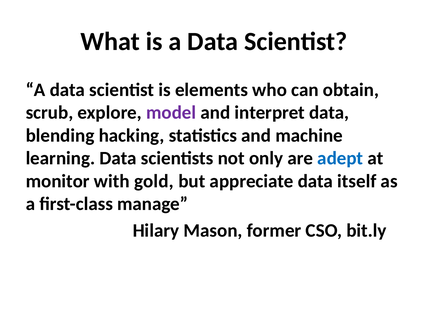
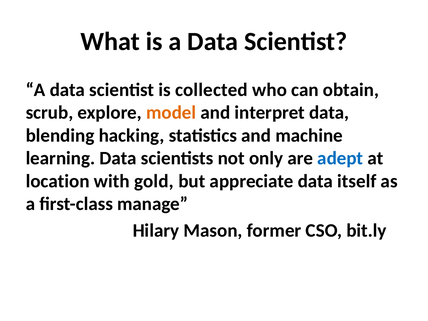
elements: elements -> collected (211, 90)
model colour: purple -> orange (171, 113)
monitor: monitor -> location (58, 181)
